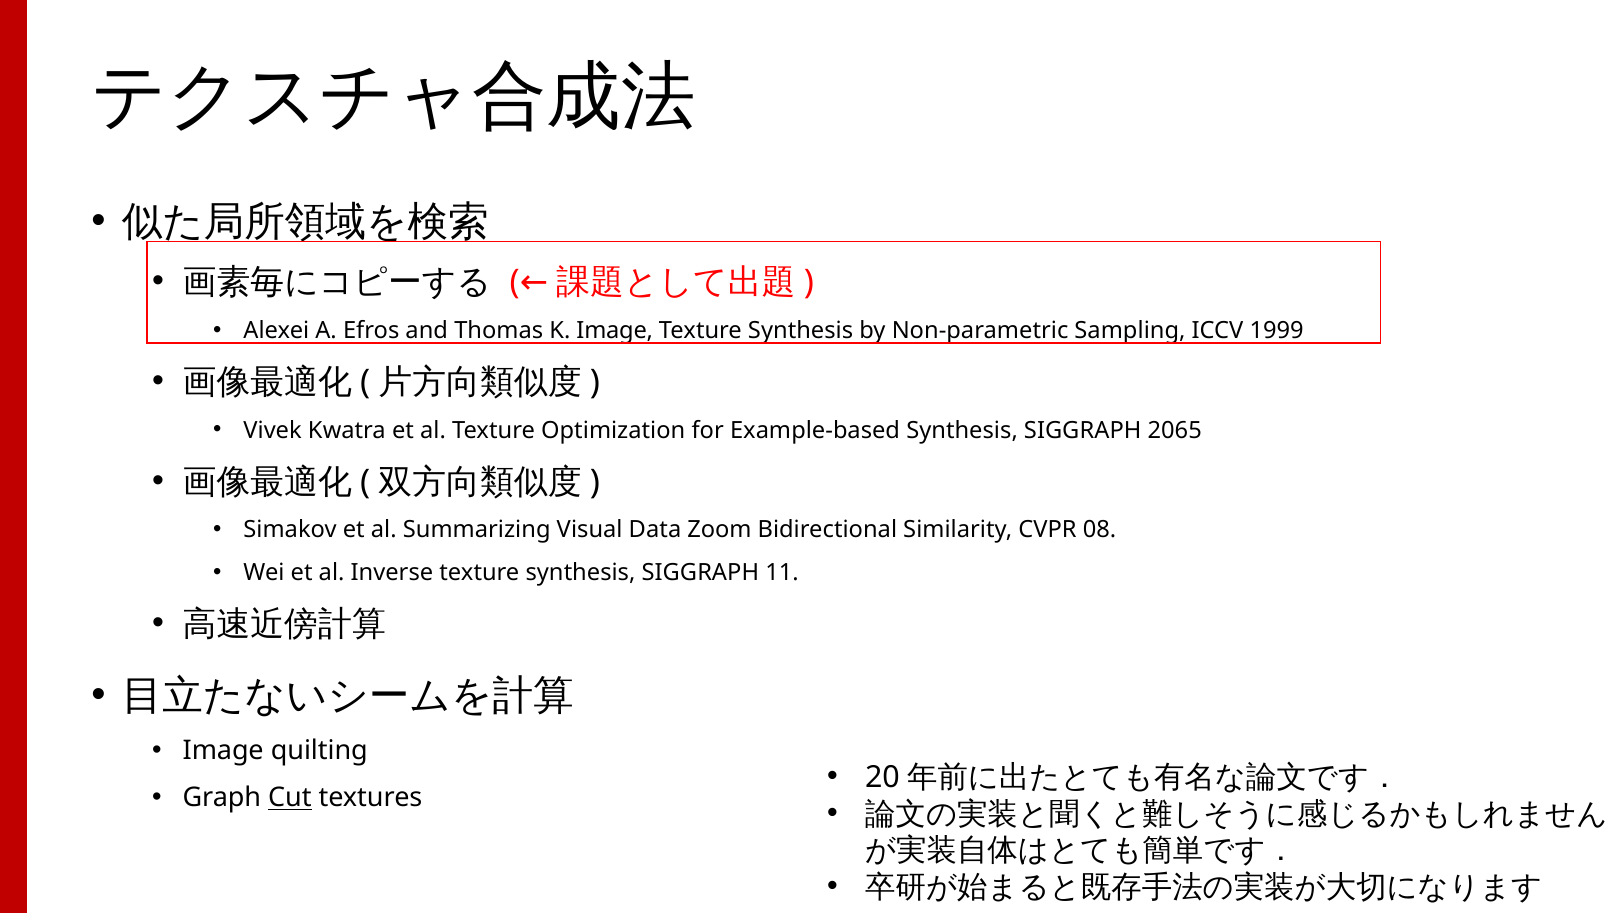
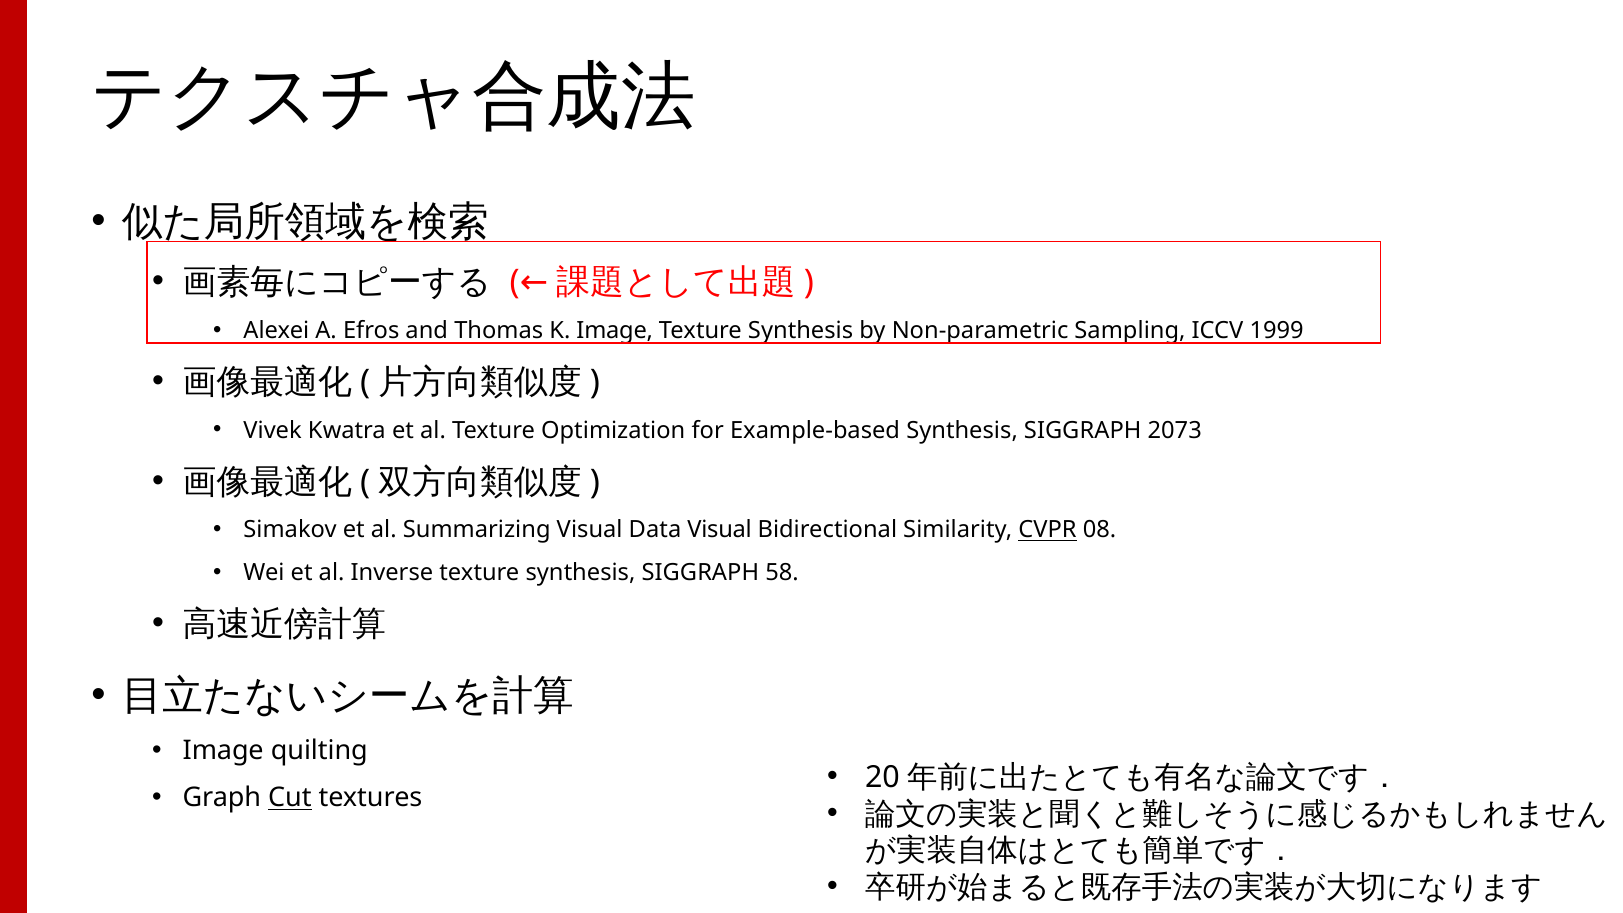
2065: 2065 -> 2073 (1175, 430)
Data Zoom: Zoom -> Visual (720, 530)
CVPR underline: none -> present (1047, 530)
11: 11 -> 58 (782, 573)
